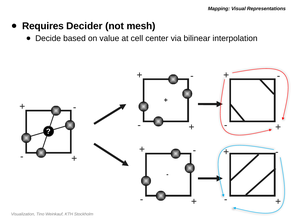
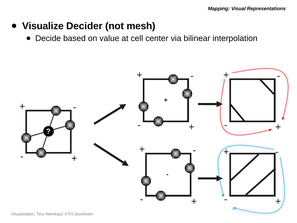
Requires: Requires -> Visualize (43, 26)
